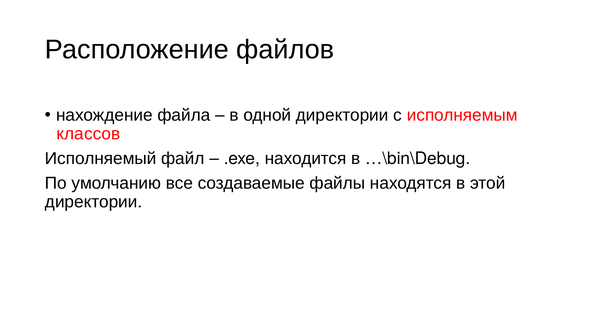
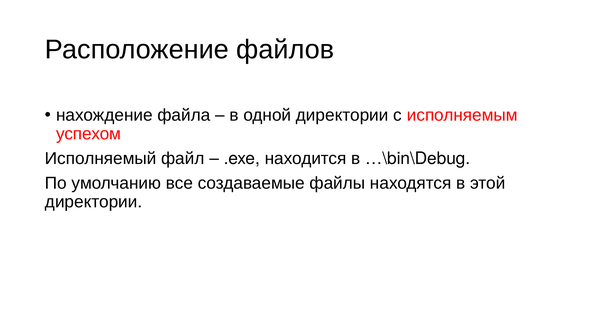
классов: классов -> успехом (89, 134)
